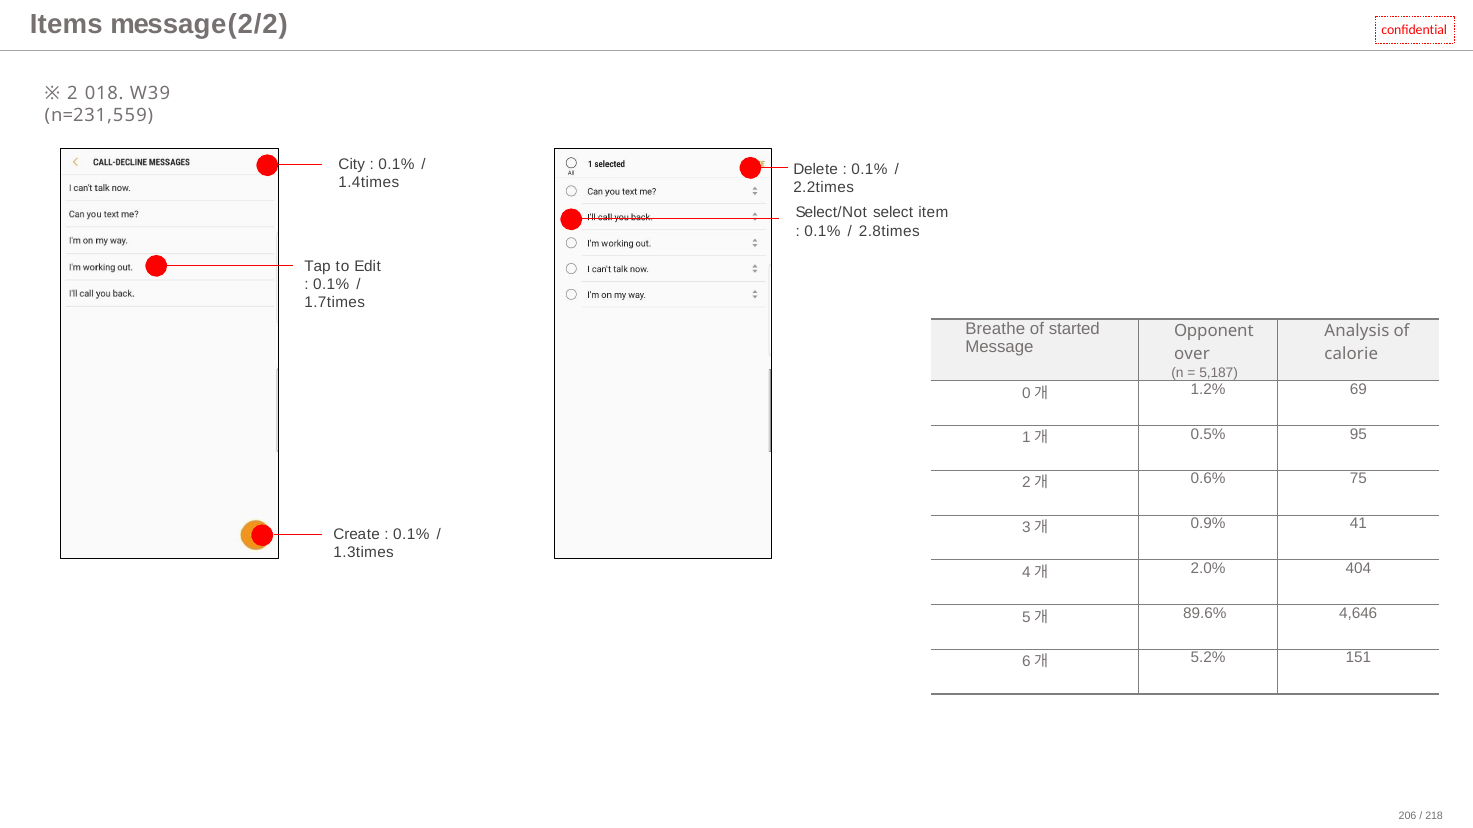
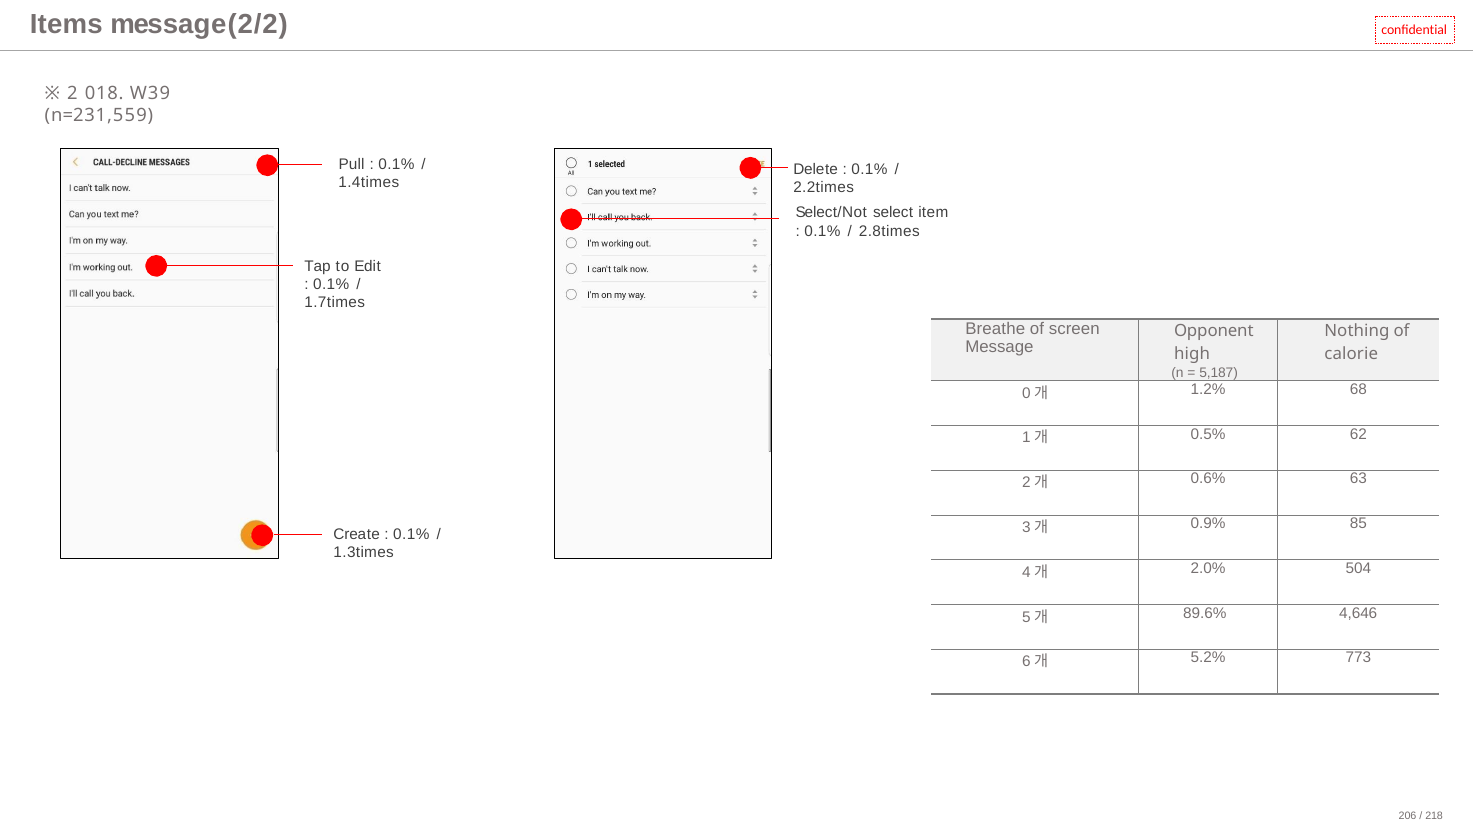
City: City -> Pull (352, 164)
started: started -> screen (1074, 329)
Analysis: Analysis -> Nothing (1357, 332)
over: over -> high (1192, 355)
69: 69 -> 68 (1358, 390)
95: 95 -> 62 (1358, 434)
75: 75 -> 63 (1358, 479)
41: 41 -> 85 (1358, 524)
404: 404 -> 504 (1358, 569)
151: 151 -> 773 (1358, 658)
